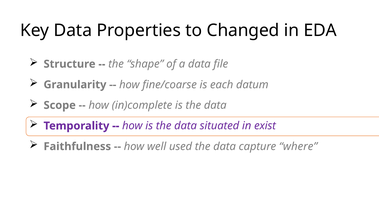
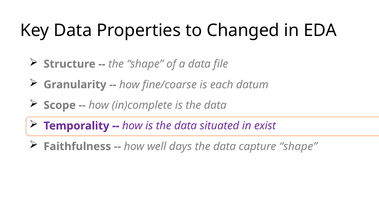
used: used -> days (181, 147)
capture where: where -> shape (298, 147)
